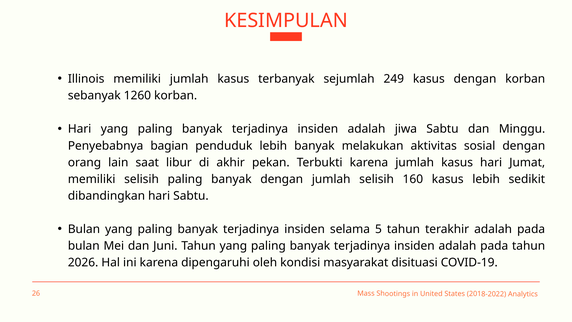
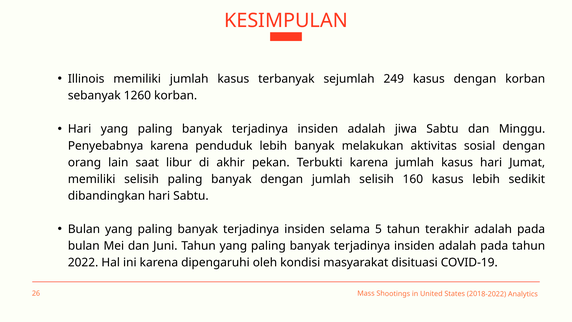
Penyebabnya bagian: bagian -> karena (169, 146)
2026: 2026 -> 2022 (83, 262)
